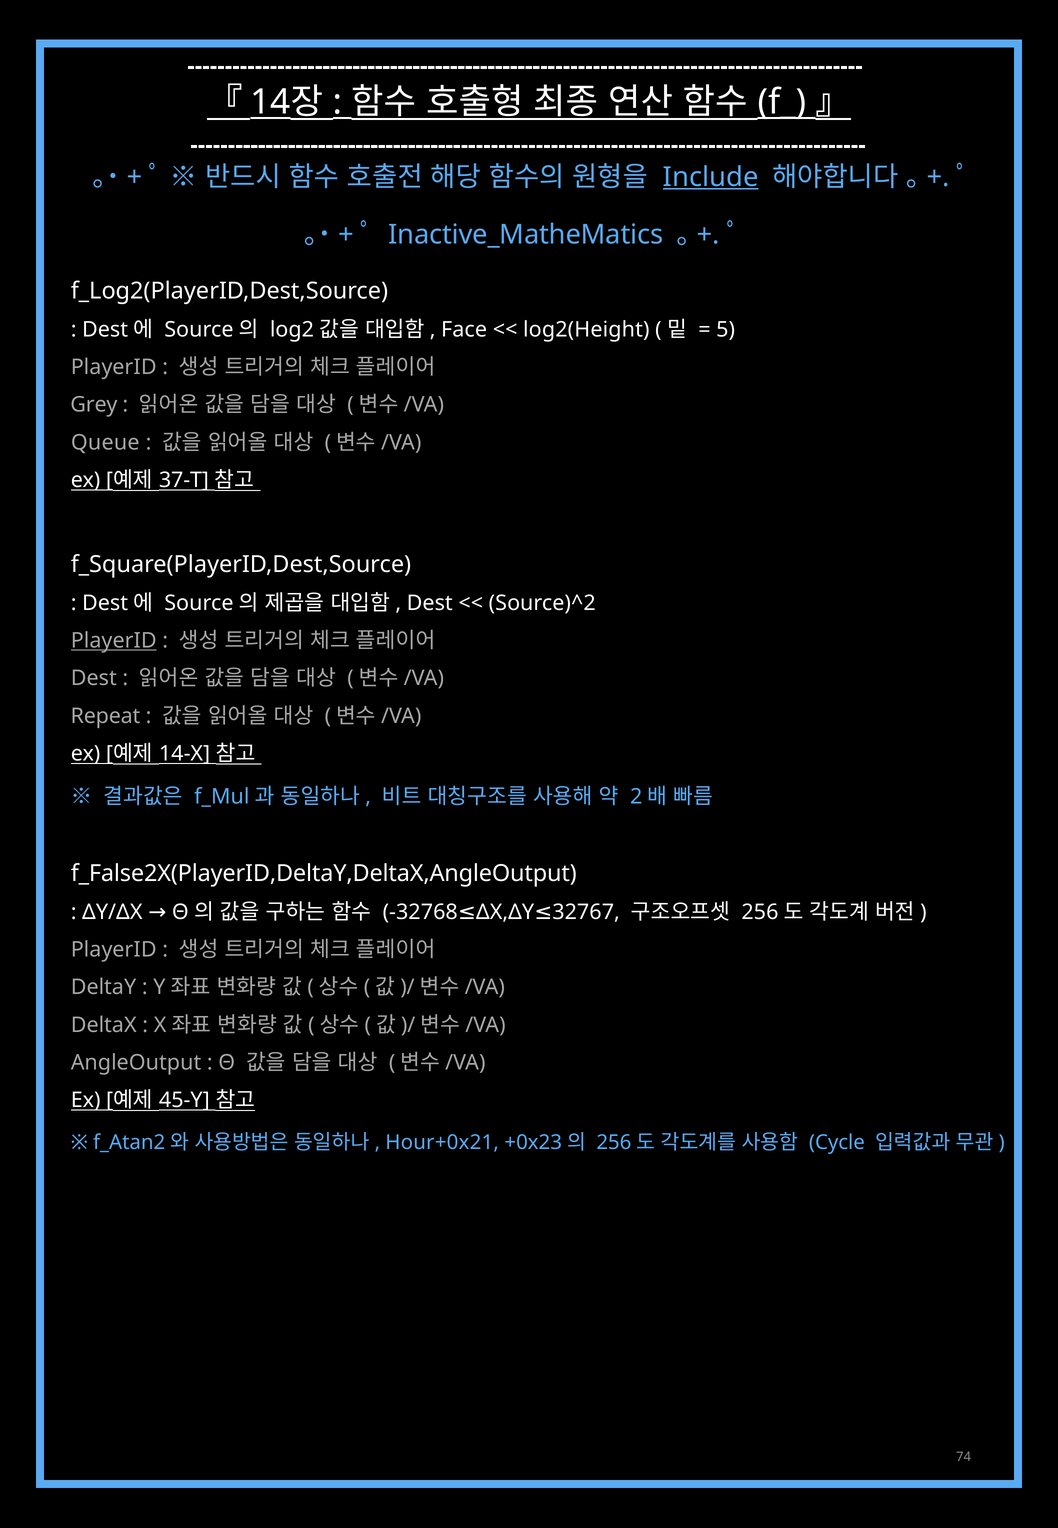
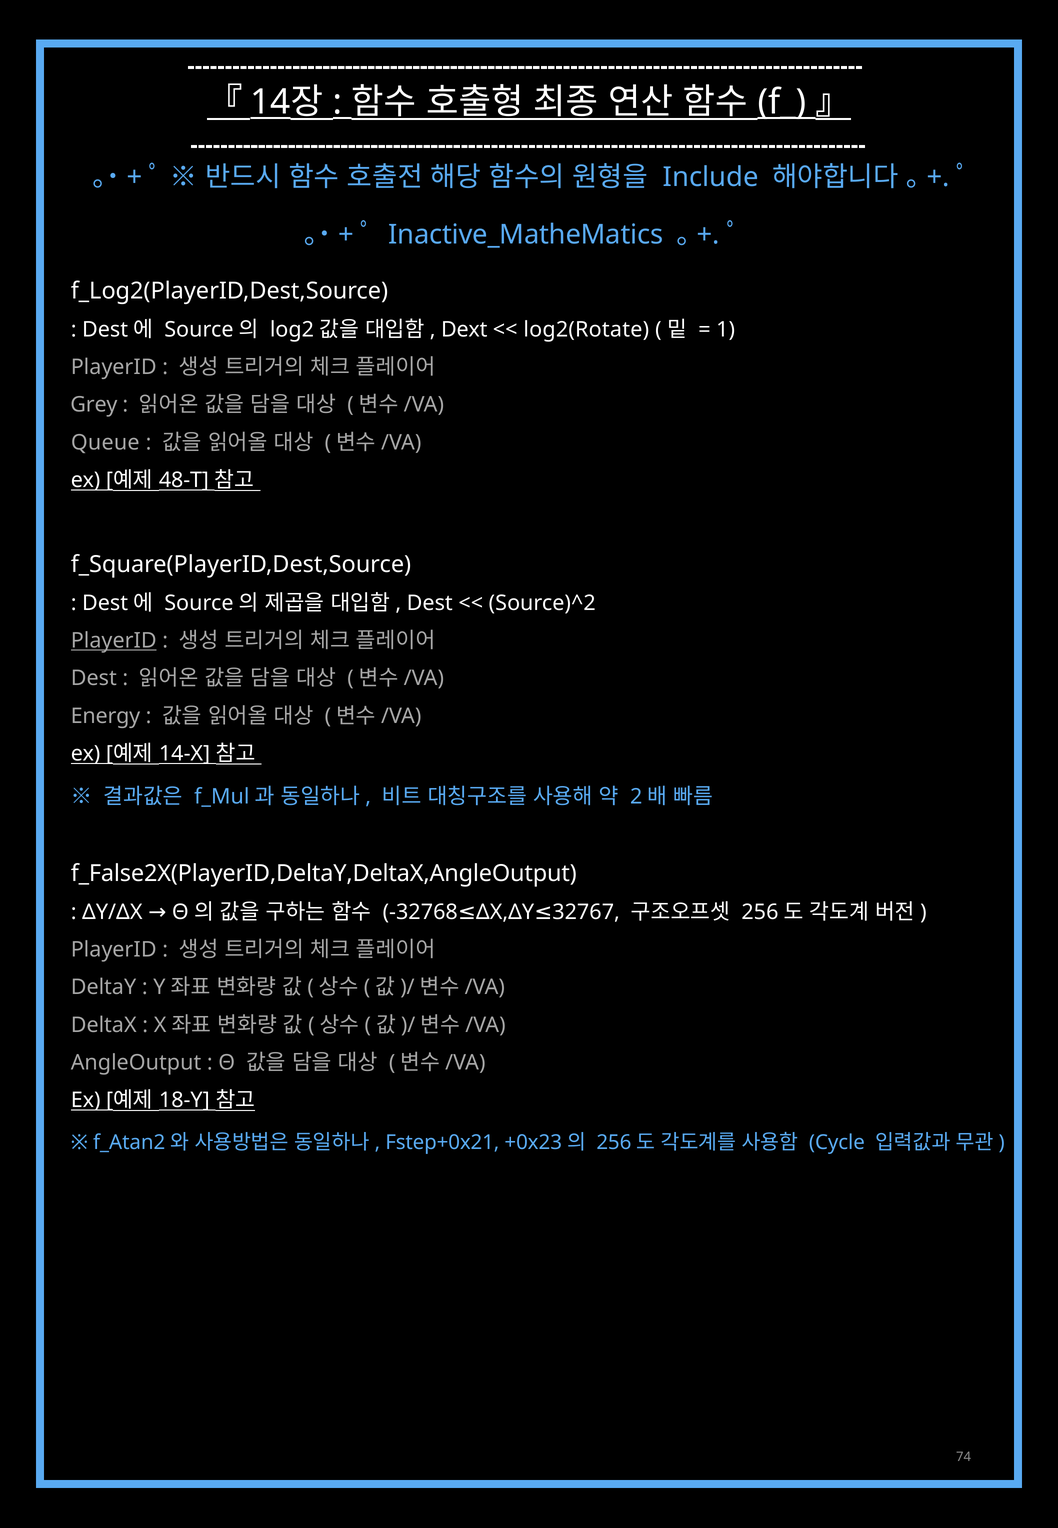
Include underline: present -> none (711, 177)
Face: Face -> Dext (464, 330)
log2(Height: log2(Height -> log2(Rotate (586, 330)
5: 5 -> 1 (726, 330)
37-T: 37-T -> 48-T (184, 480)
Repeat: Repeat -> Energy (105, 716)
45-Y: 45-Y -> 18-Y (184, 1100)
Hour+0x21: Hour+0x21 -> Fstep+0x21 (442, 1143)
